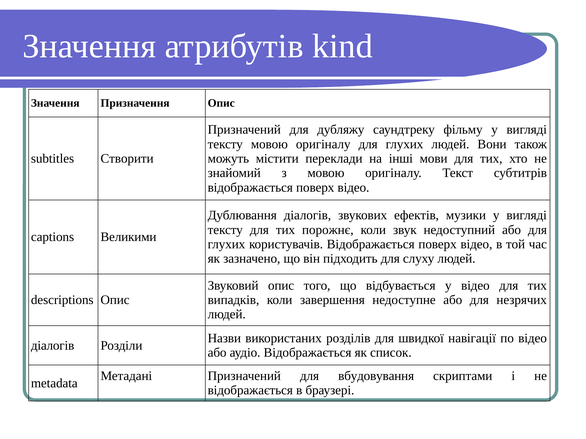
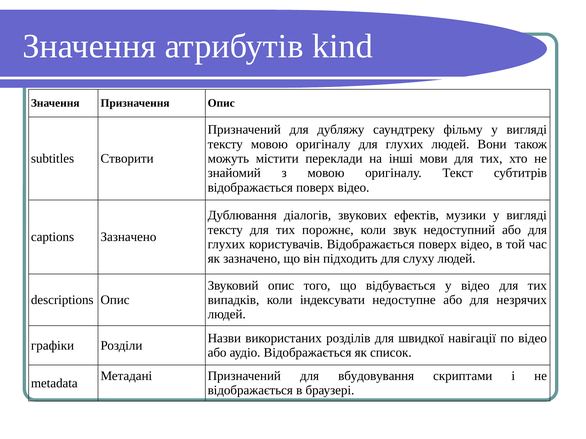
captions Великими: Великими -> Зазначено (128, 237)
завершення: завершення -> індексувати (332, 300)
діалогів: діалогів -> графіки (53, 346)
